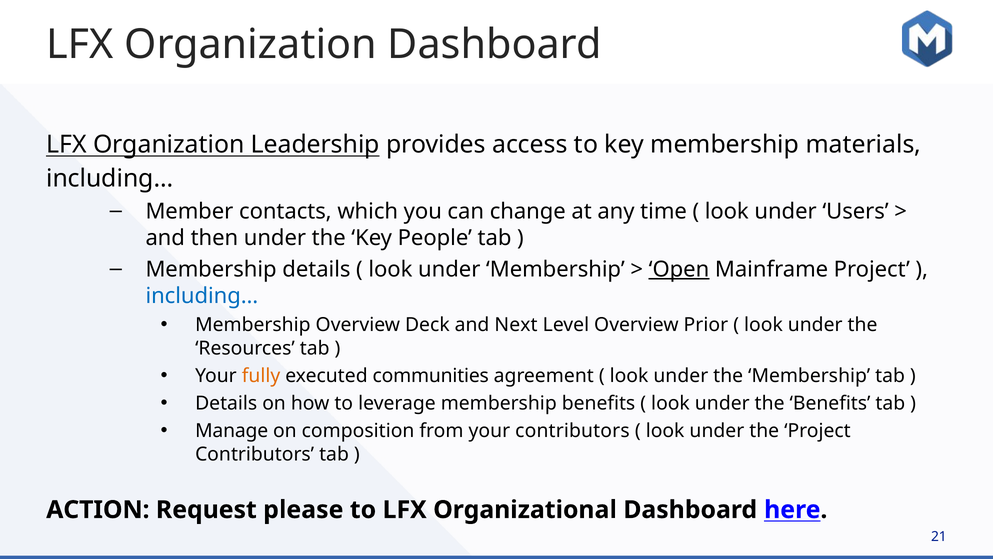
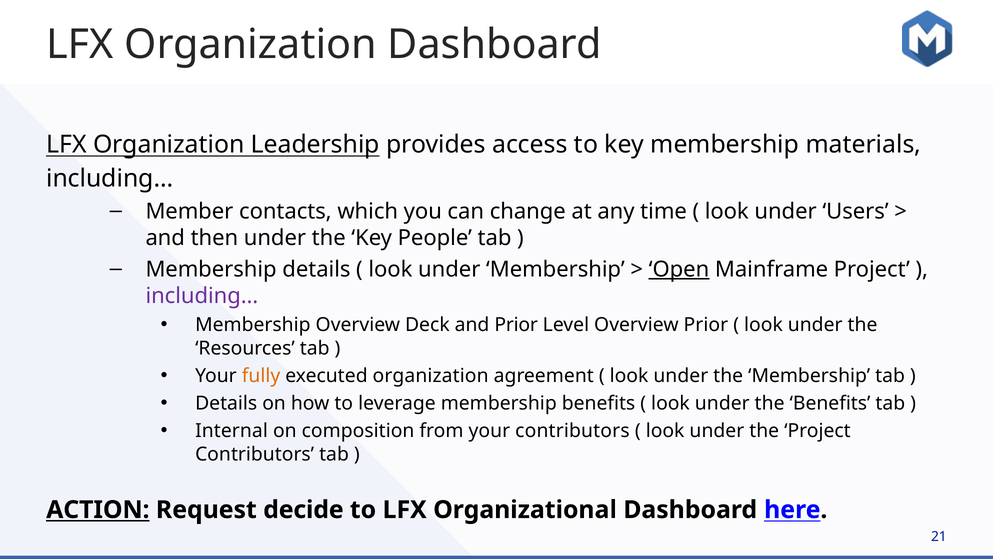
including… colour: blue -> purple (202, 296)
and Next: Next -> Prior (516, 325)
executed communities: communities -> organization (431, 376)
Manage: Manage -> Internal (232, 431)
ACTION underline: none -> present (98, 509)
please: please -> decide (303, 509)
